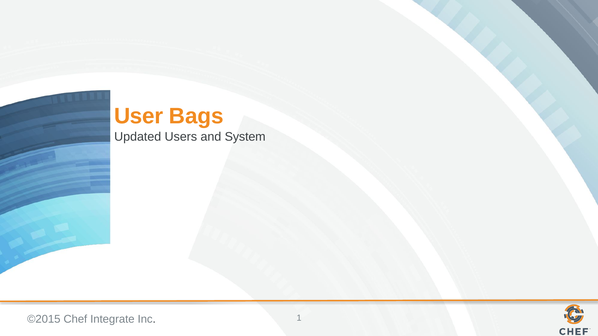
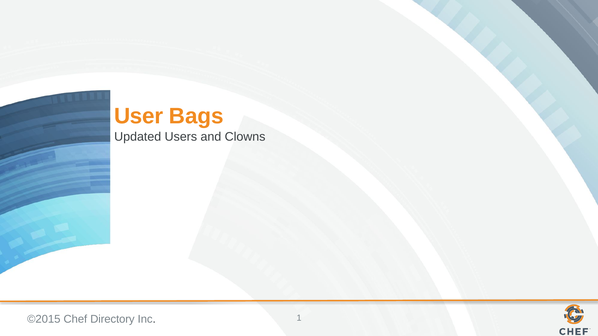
System: System -> Clowns (245, 137)
Integrate: Integrate -> Directory (112, 319)
